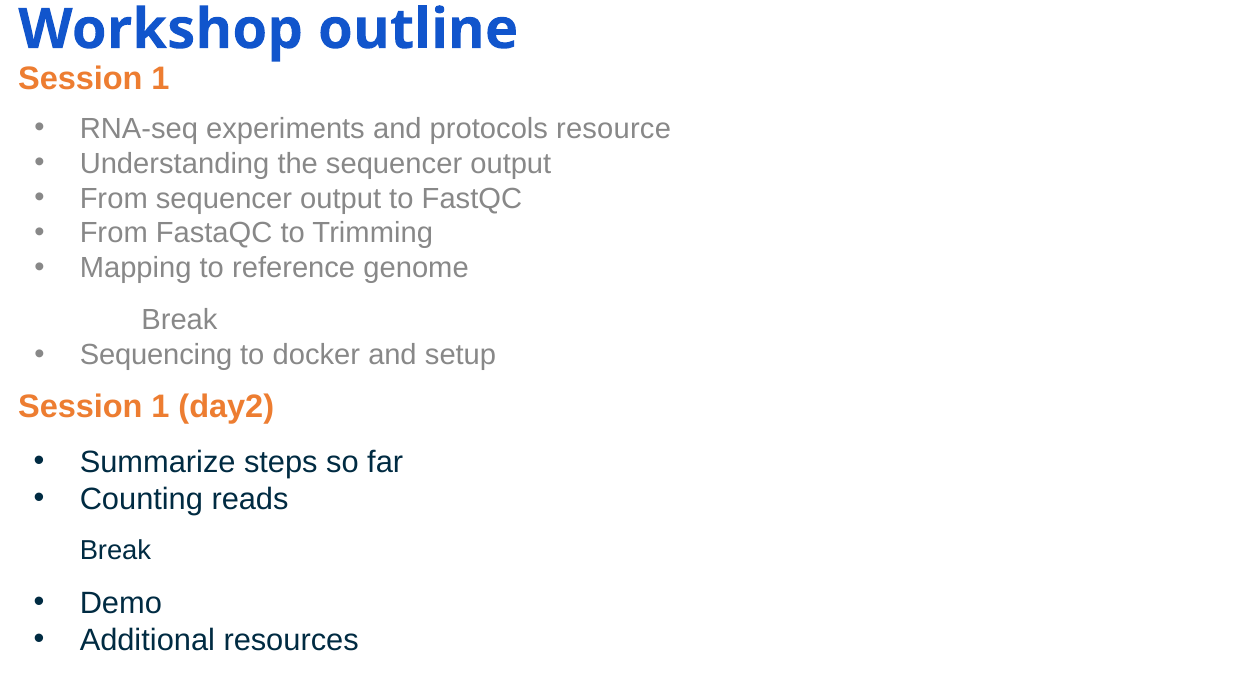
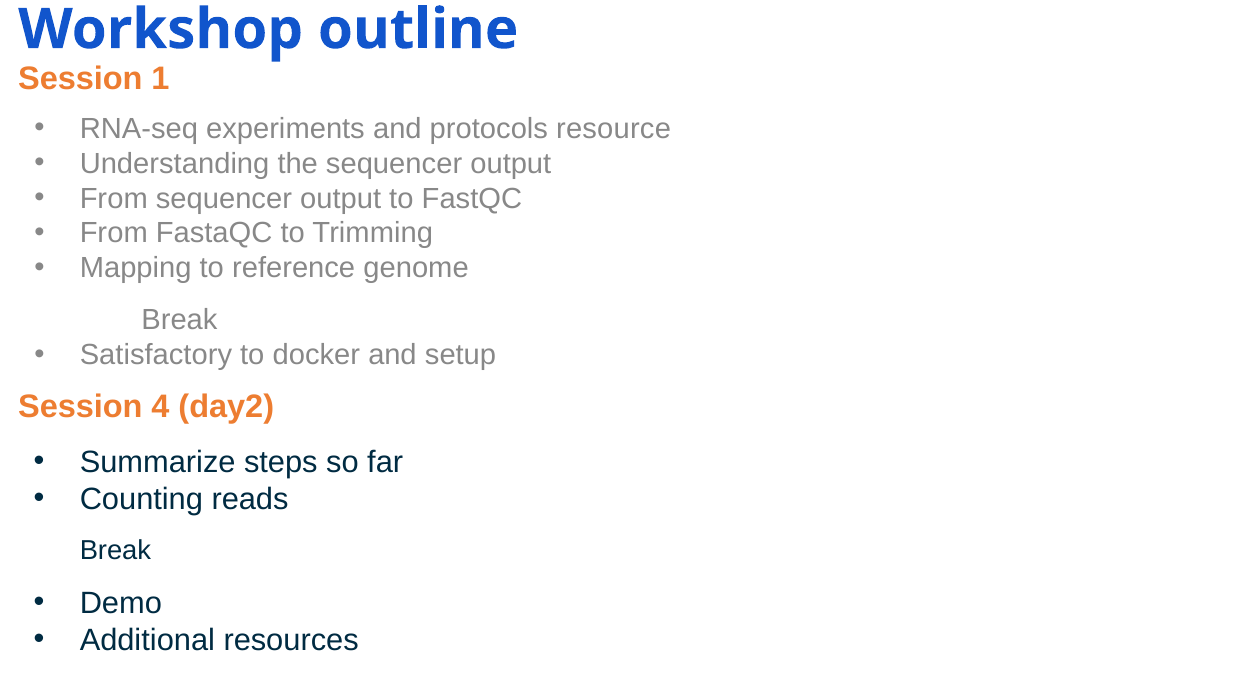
Sequencing: Sequencing -> Satisfactory (156, 356)
1: 1 -> 4 (160, 407)
